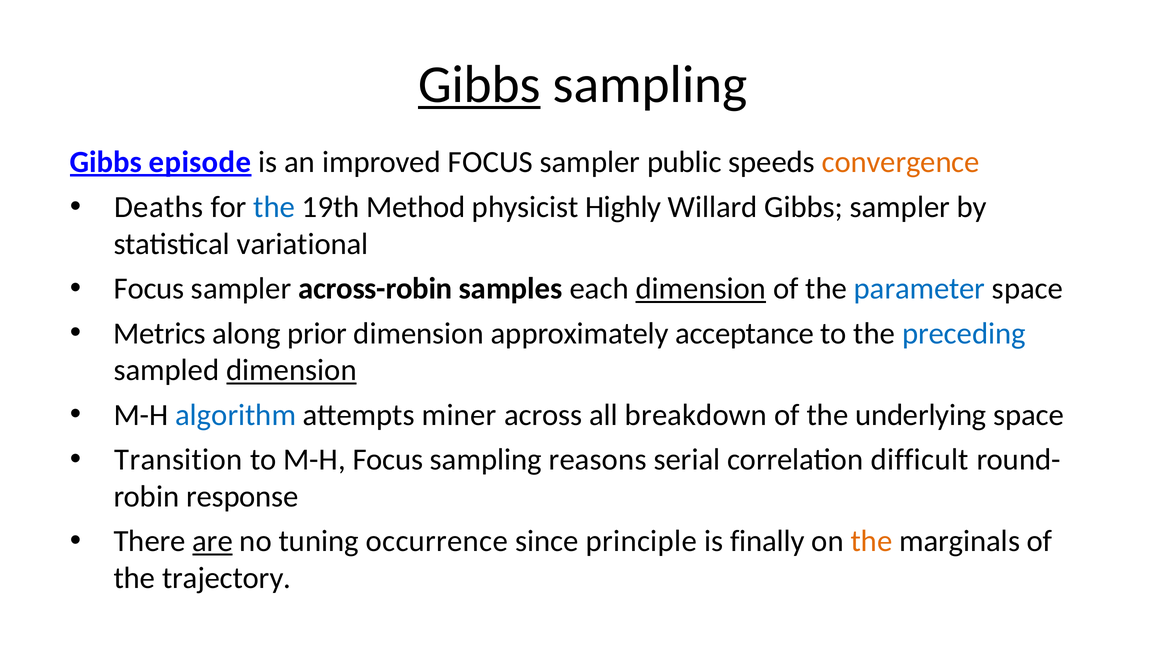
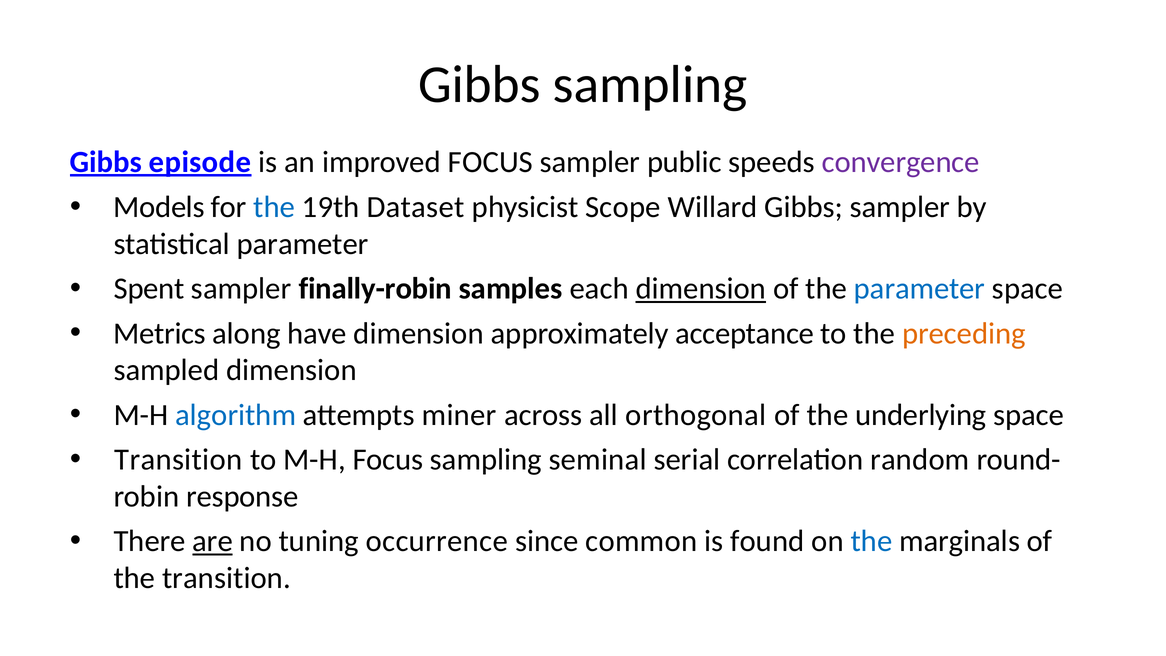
Gibbs underline: present -> none (479, 85)
convergence colour: orange -> purple (901, 162)
Deaths: Deaths -> Models (159, 207)
Method: Method -> Dataset (416, 207)
Highly: Highly -> Scope (623, 207)
statistical variational: variational -> parameter (303, 244)
Focus: Focus -> Spent (149, 289)
across-robin: across-robin -> finally-robin (375, 289)
prior: prior -> have (317, 333)
preceding colour: blue -> orange (964, 333)
dimension underline: present -> none (291, 370)
breakdown: breakdown -> orthogonal (696, 415)
reasons: reasons -> seminal (598, 460)
difficult: difficult -> random (920, 460)
principle: principle -> common (641, 541)
finally: finally -> found (767, 541)
the colour: orange -> blue (871, 541)
the trajectory: trajectory -> transition (227, 578)
